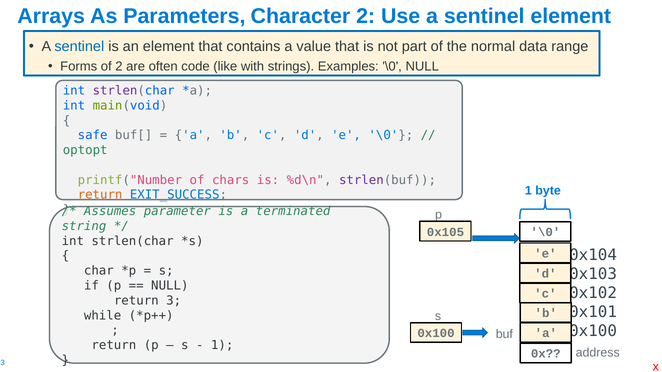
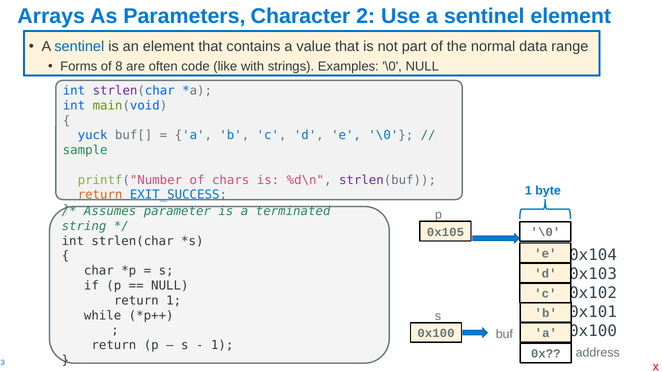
of 2: 2 -> 8 (119, 67)
safe: safe -> yuck (93, 135)
optopt: optopt -> sample (85, 150)
return 3: 3 -> 1 (174, 301)
